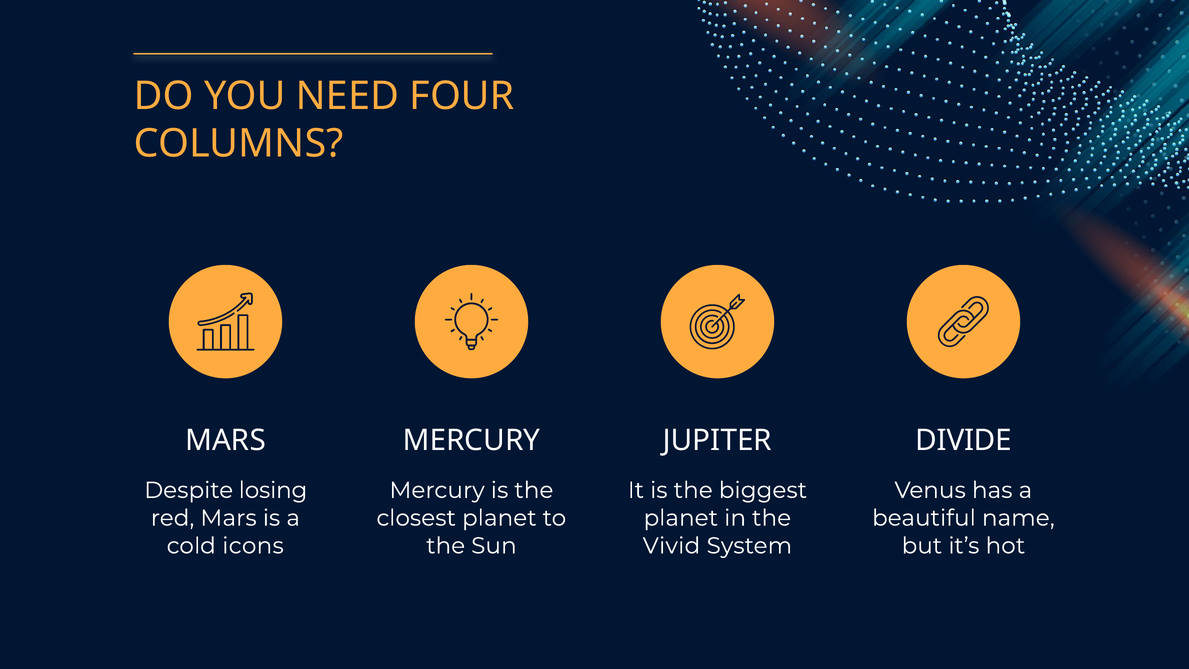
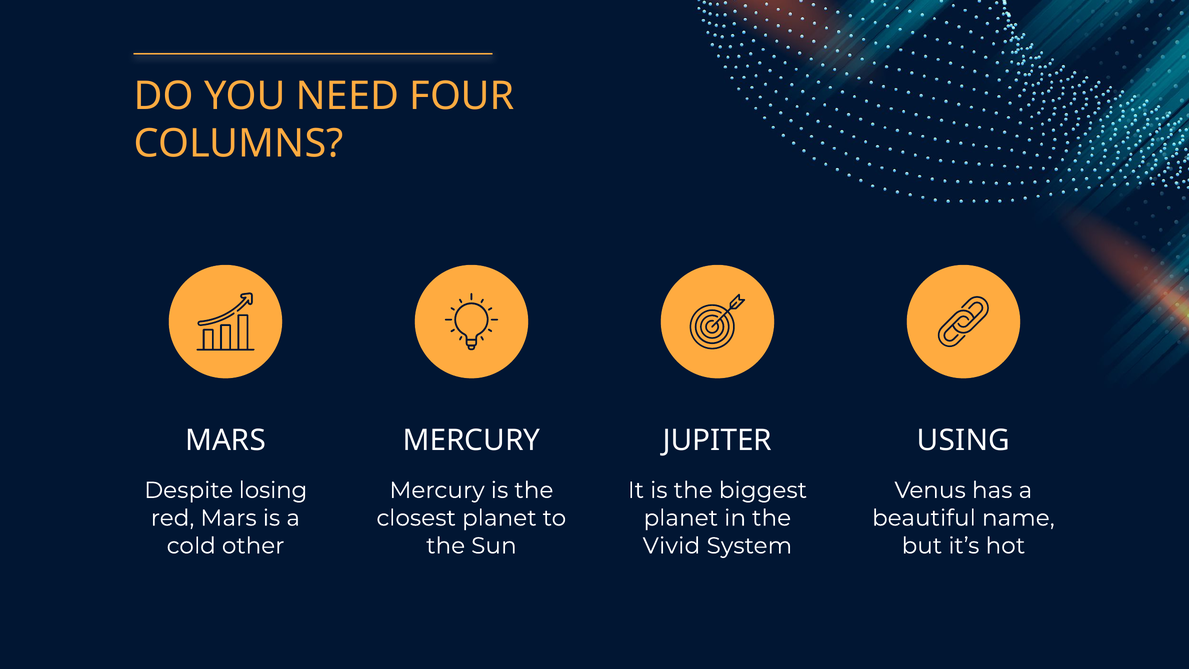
DIVIDE: DIVIDE -> USING (963, 441)
icons: icons -> other (253, 546)
